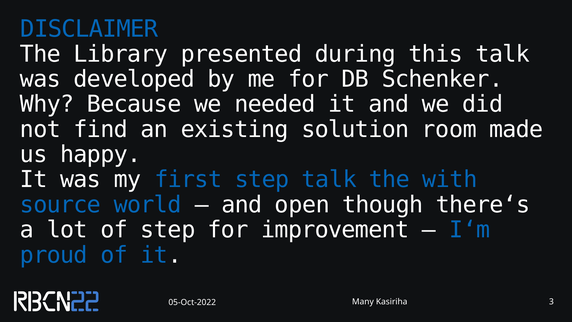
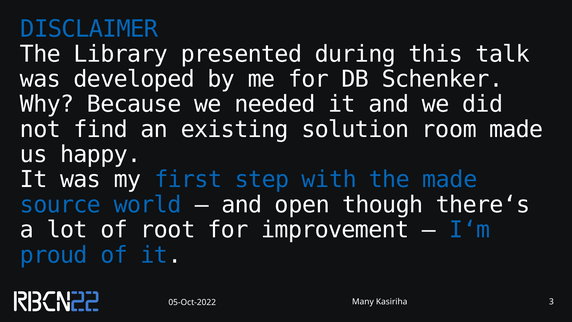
step talk: talk -> with (329, 180)
the with: with -> made (450, 180)
of step: step -> root (168, 230)
